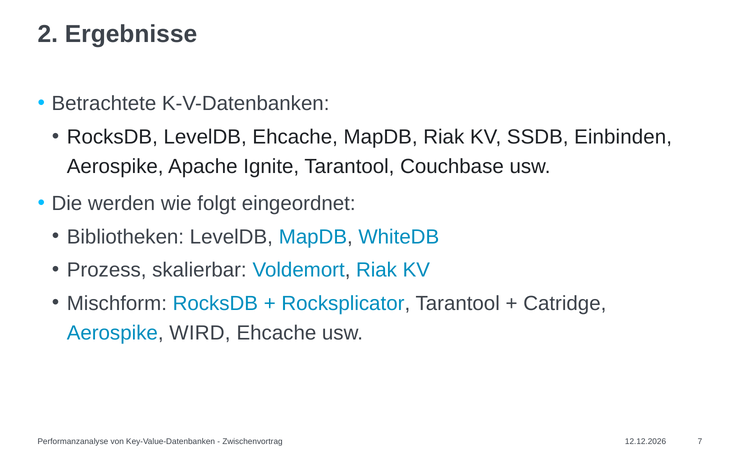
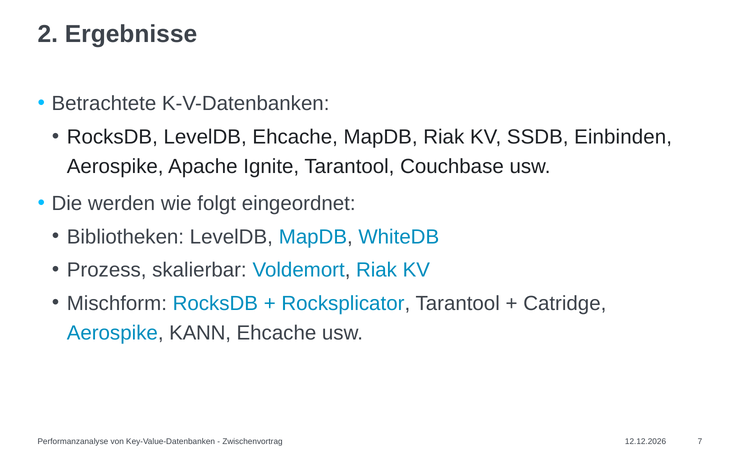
WIRD: WIRD -> KANN (200, 333)
